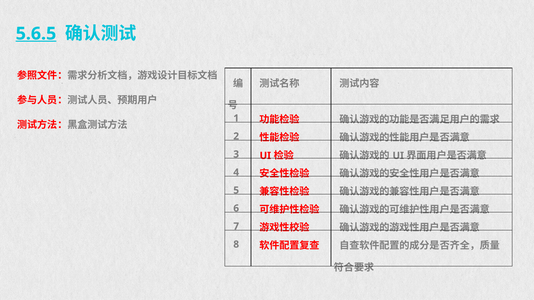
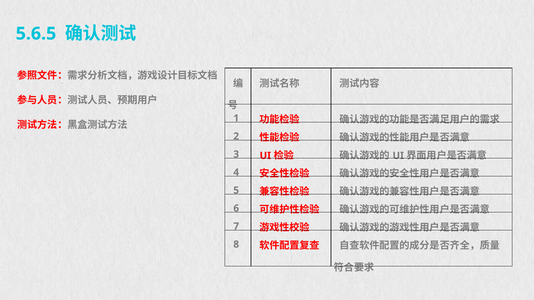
5.6.5 underline: present -> none (36, 34)
